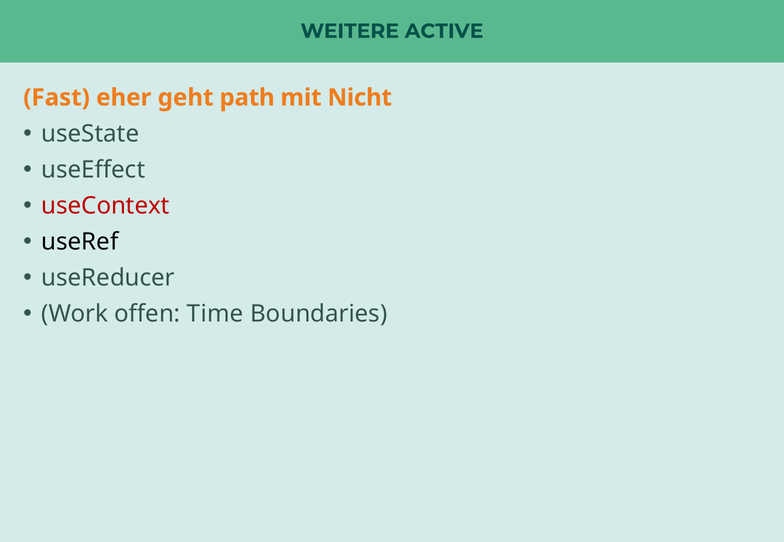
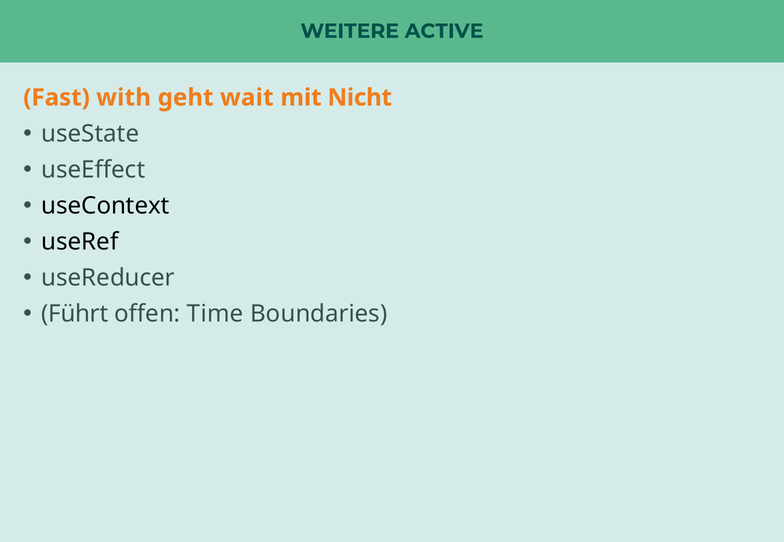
eher: eher -> with (124, 98)
path: path -> wait (247, 98)
useContext colour: red -> black (105, 206)
Work: Work -> Führt (75, 314)
